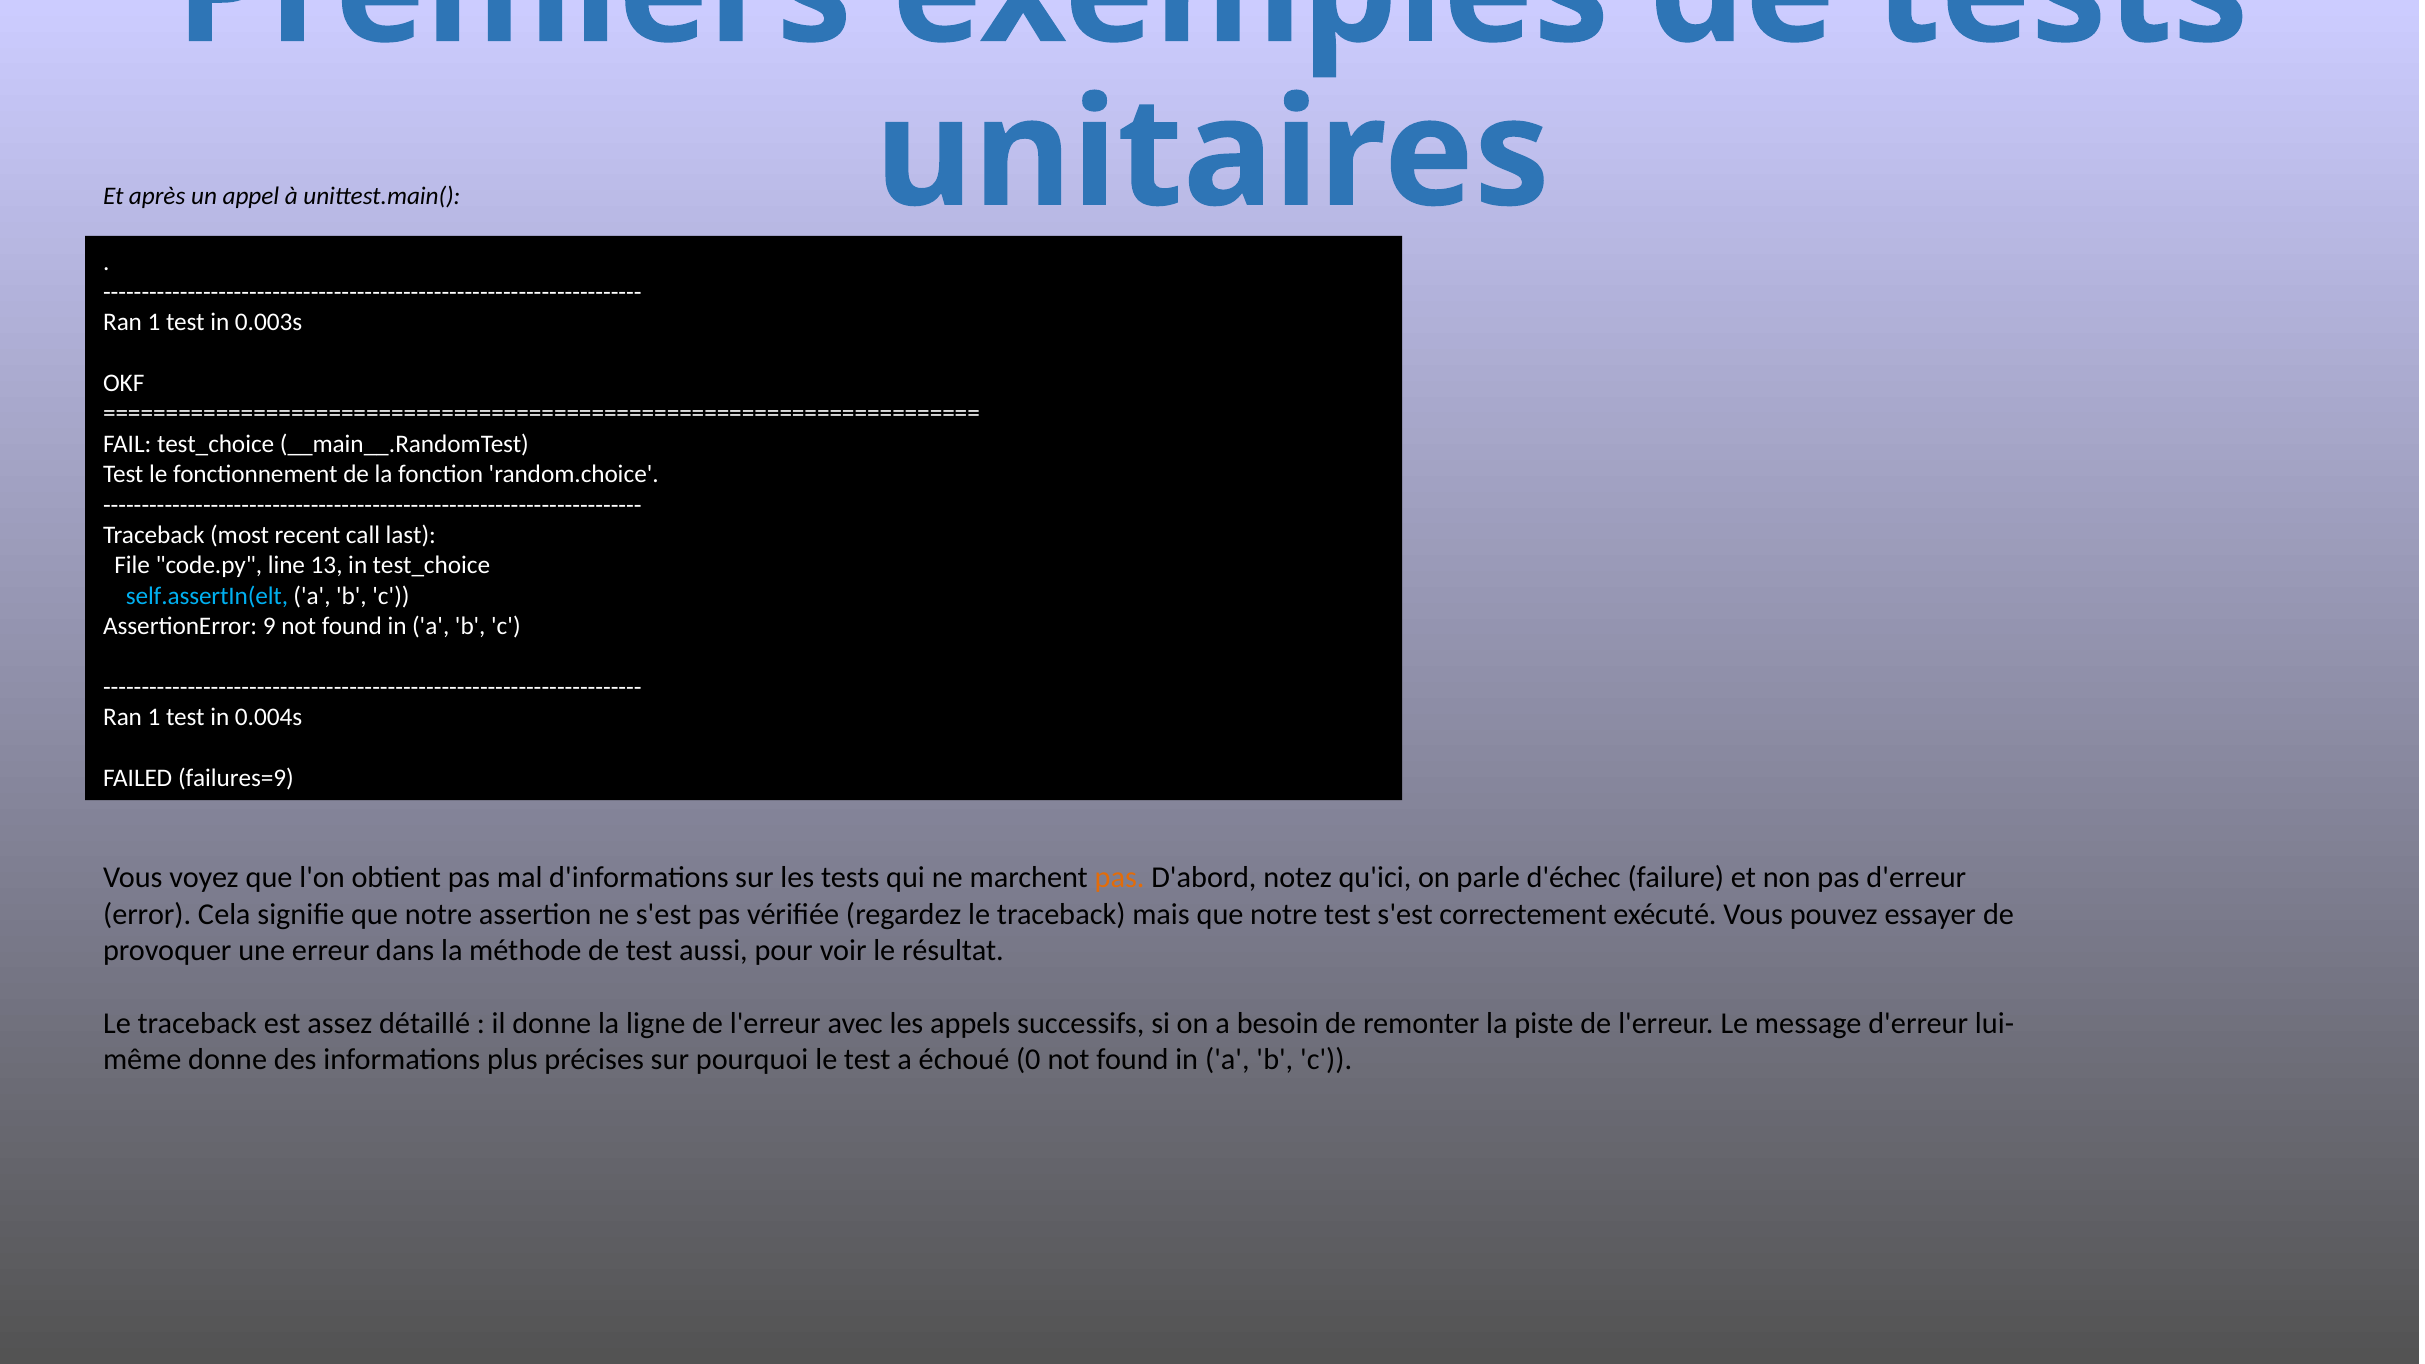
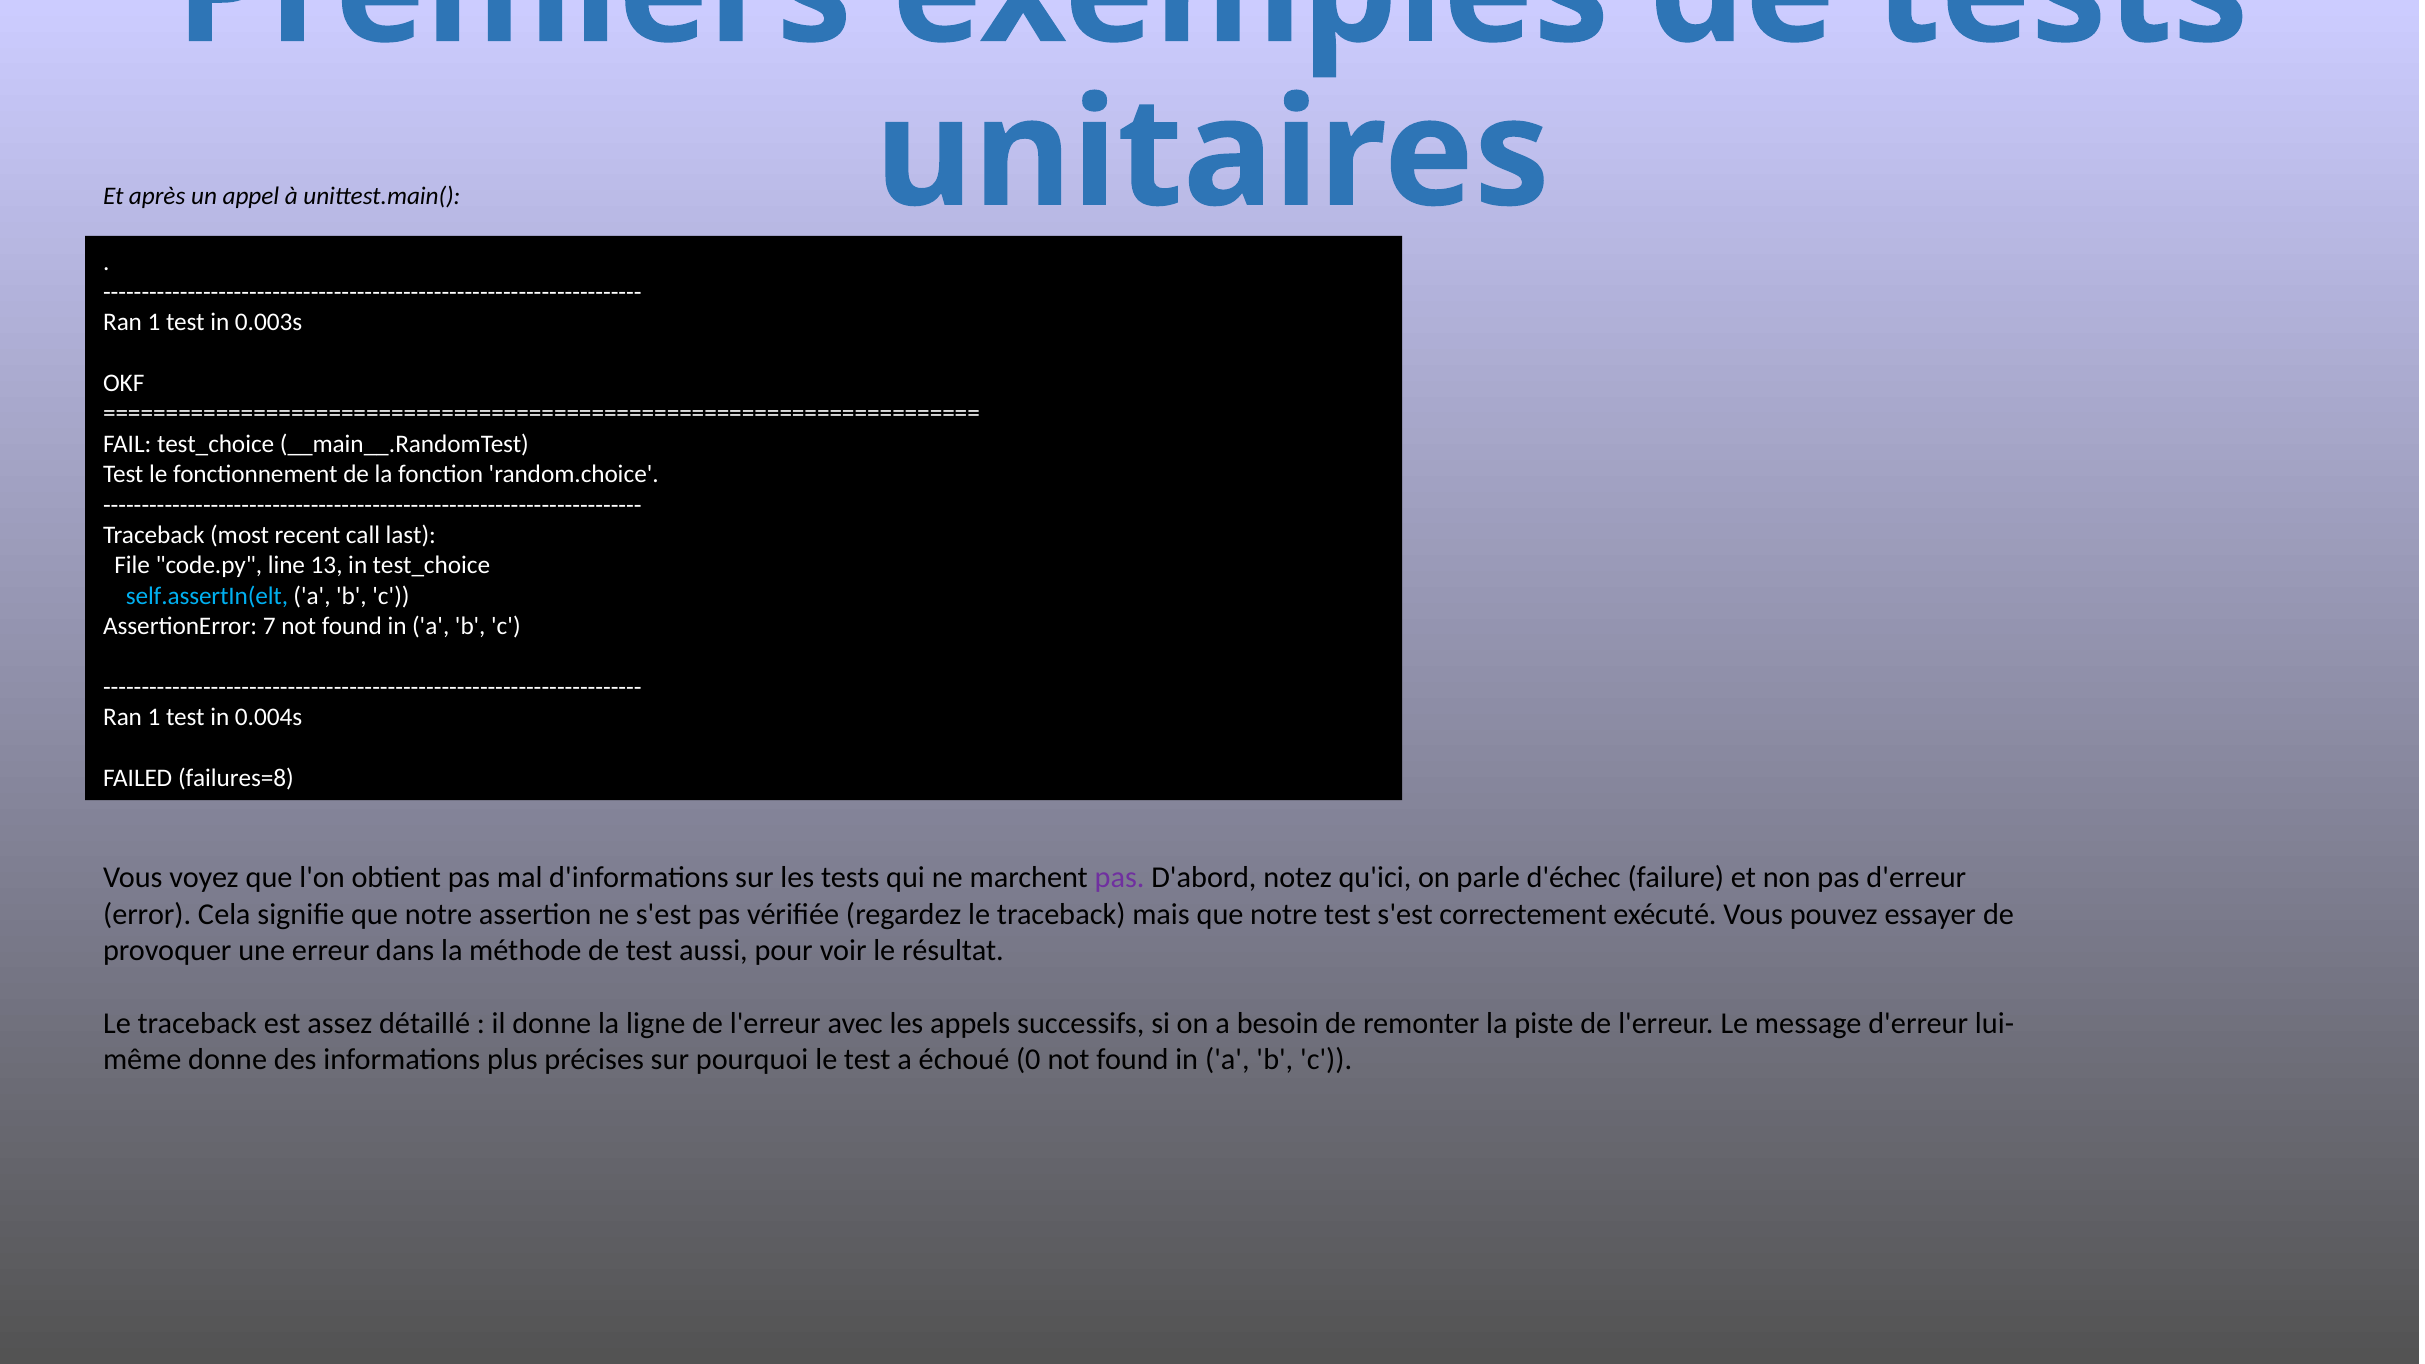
9: 9 -> 7 (269, 626)
failures=9: failures=9 -> failures=8 (236, 778)
pas colour: orange -> purple (1120, 878)
